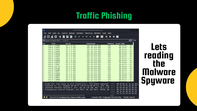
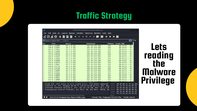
Phishing: Phishing -> Strategy (117, 15)
Spyware: Spyware -> Privilege (158, 80)
